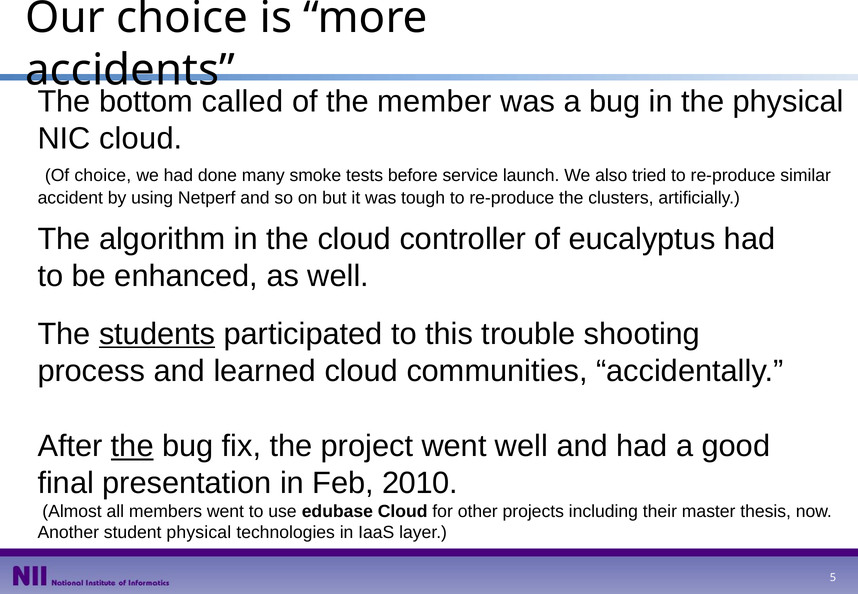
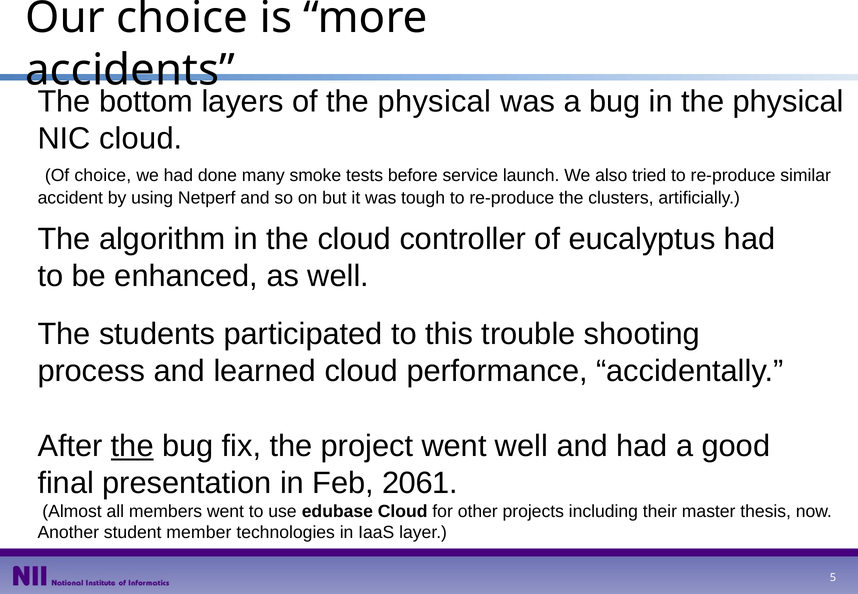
called: called -> layers (243, 101)
of the member: member -> physical (435, 101)
students underline: present -> none (157, 334)
communities: communities -> performance (497, 371)
2010: 2010 -> 2061 (420, 483)
student physical: physical -> member (199, 532)
